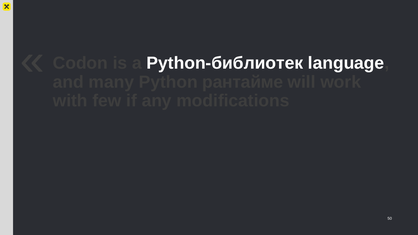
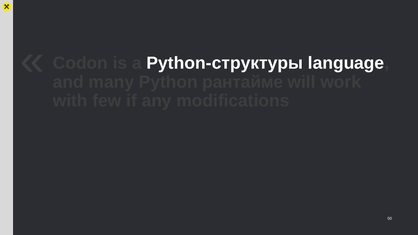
Python-библиотек: Python-библиотек -> Python-структуры (225, 63)
